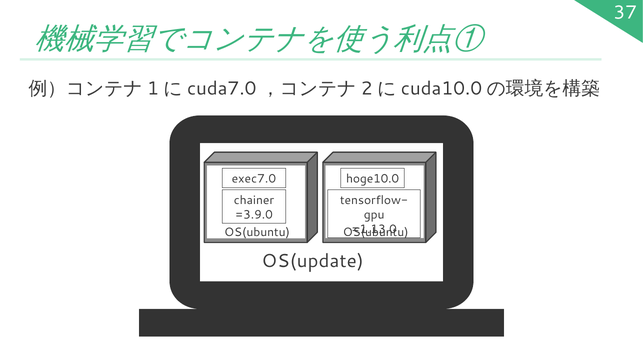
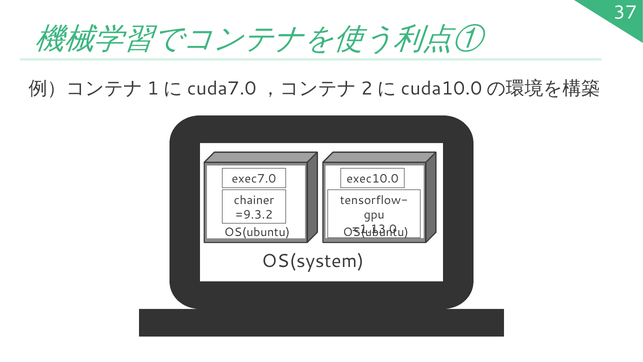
hoge10.0: hoge10.0 -> exec10.0 (372, 179)
=3.9.0: =3.9.0 -> =9.3.2 (254, 214)
OS(update: OS(update -> OS(system (313, 261)
